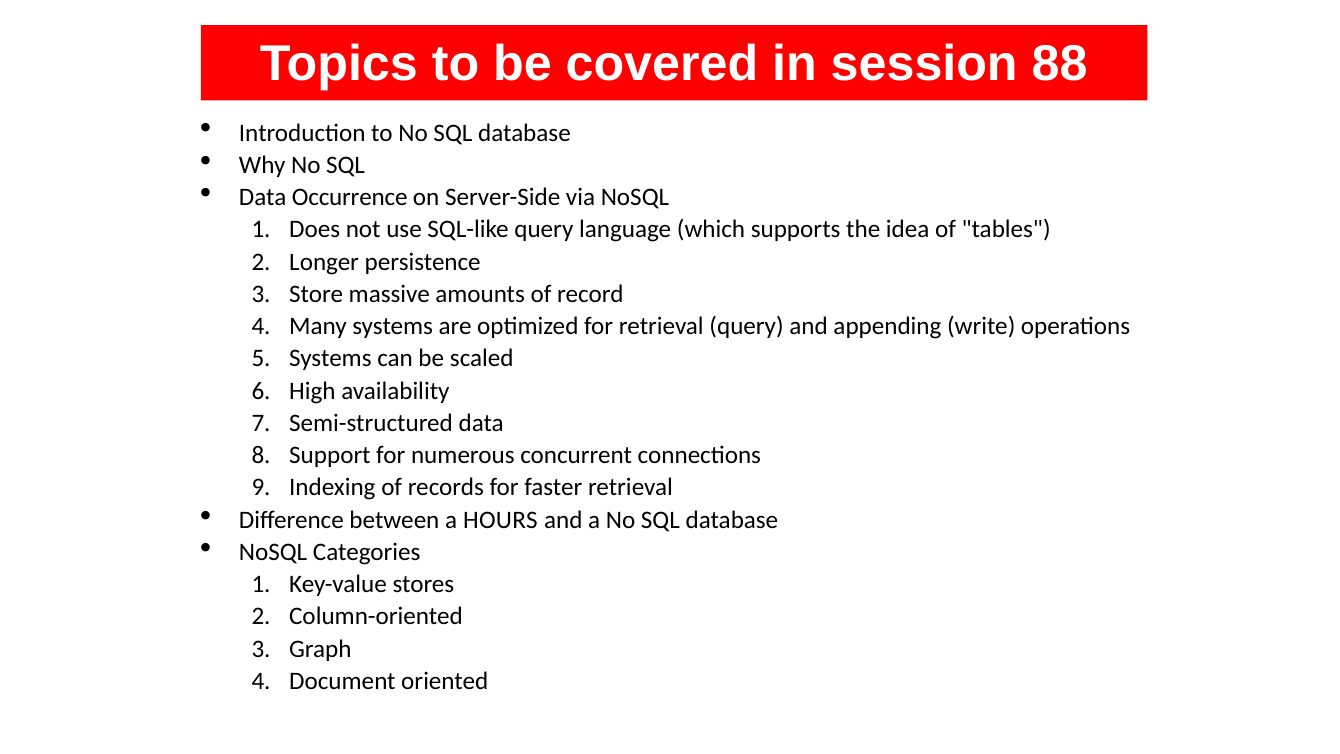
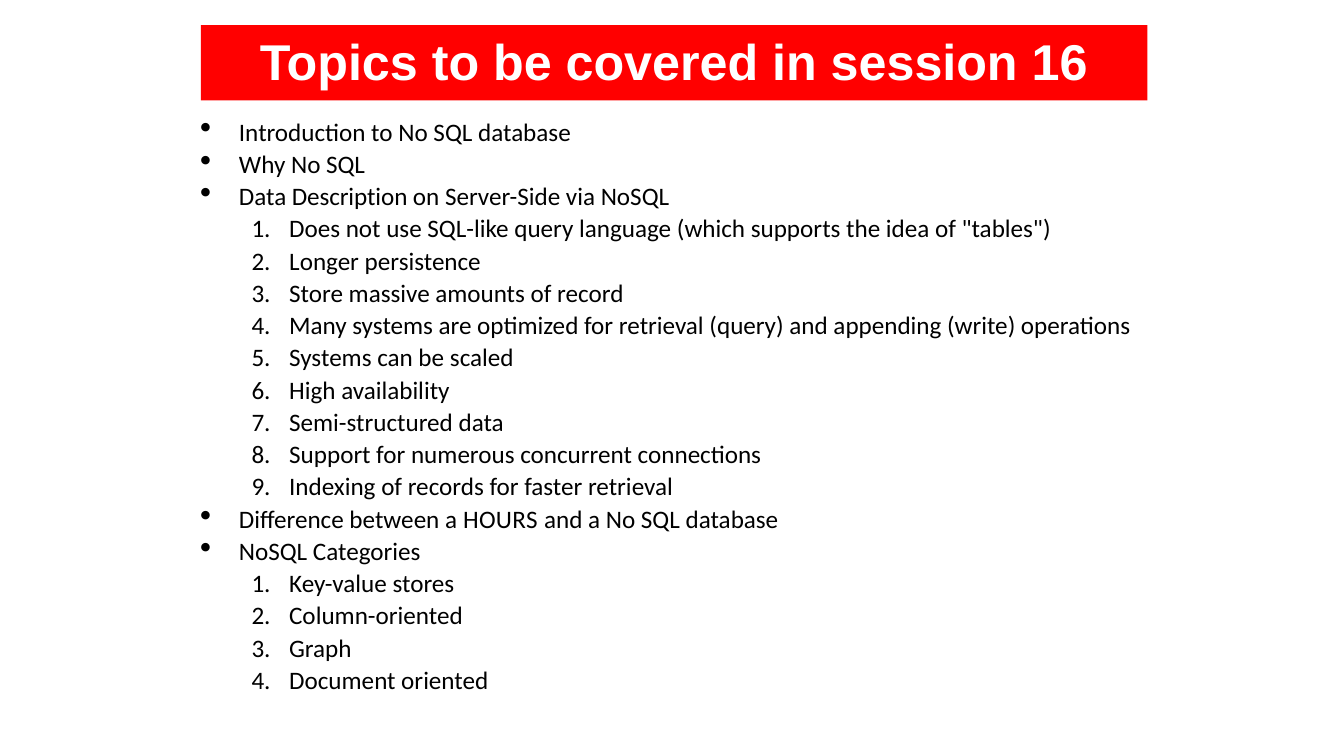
88: 88 -> 16 (1060, 64)
Occurrence: Occurrence -> Description (350, 197)
